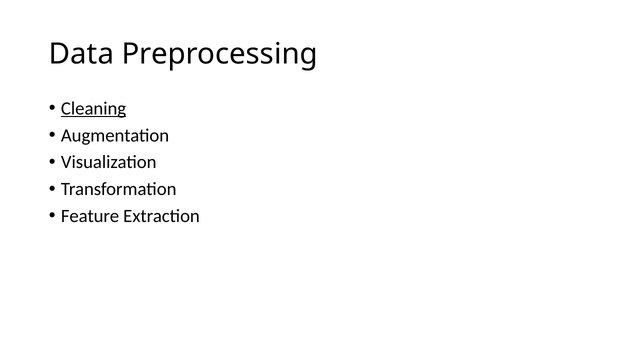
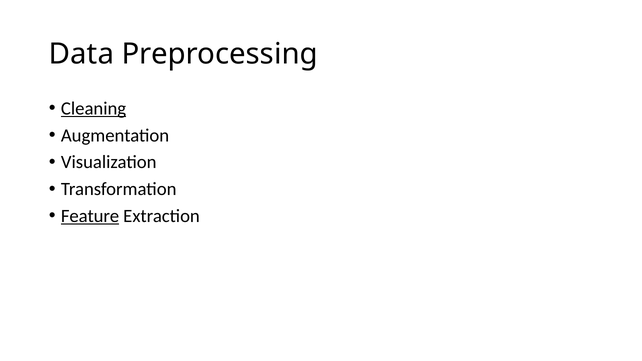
Feature underline: none -> present (90, 216)
